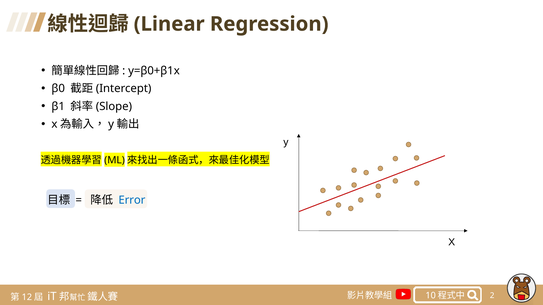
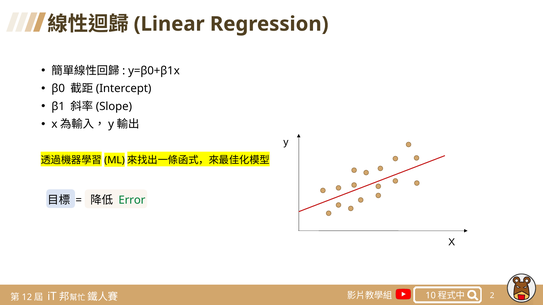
Error colour: blue -> green (132, 200)
